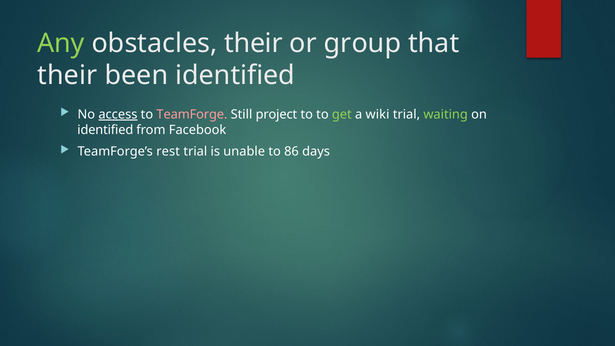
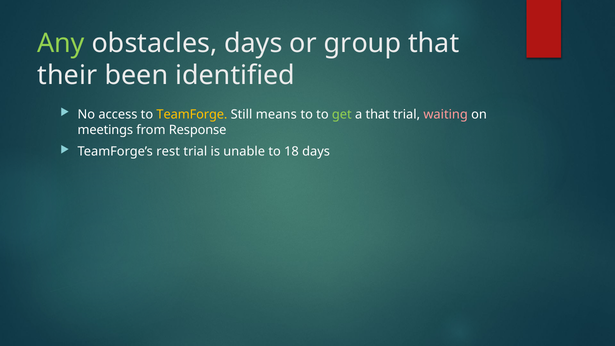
obstacles their: their -> days (253, 43)
access underline: present -> none (118, 114)
TeamForge colour: pink -> yellow (192, 114)
project: project -> means (276, 114)
a wiki: wiki -> that (378, 114)
waiting colour: light green -> pink (446, 114)
identified: identified -> meetings (105, 130)
Facebook: Facebook -> Response (198, 130)
86: 86 -> 18 (291, 152)
